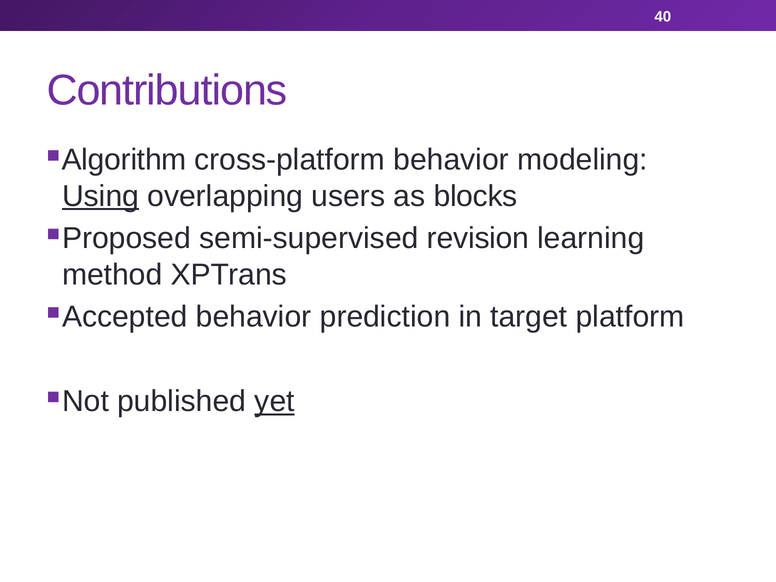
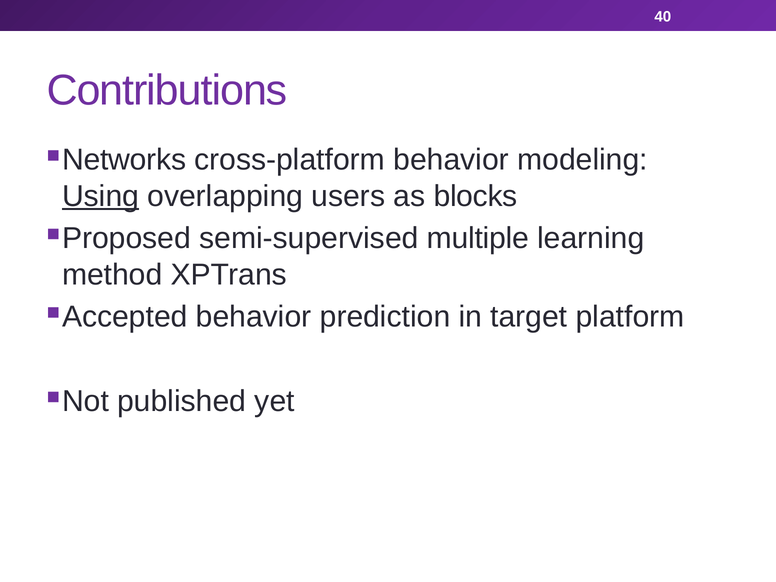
Algorithm: Algorithm -> Networks (124, 160)
revision: revision -> multiple (478, 238)
yet underline: present -> none (275, 402)
